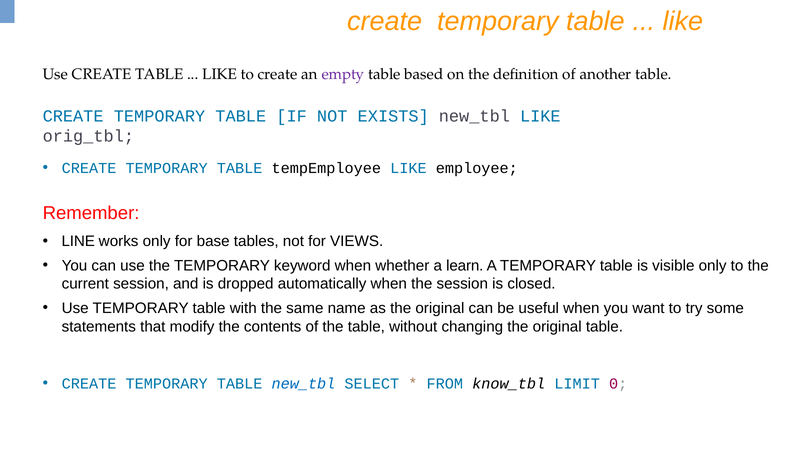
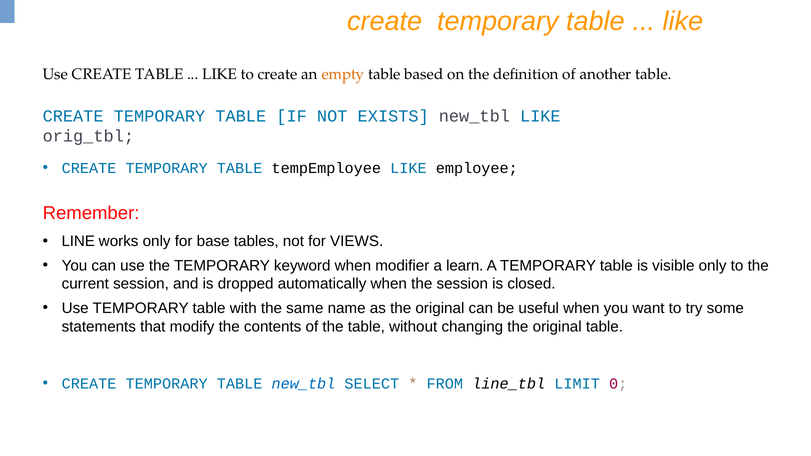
empty colour: purple -> orange (343, 74)
whether: whether -> modifier (402, 266)
know_tbl: know_tbl -> line_tbl (509, 384)
